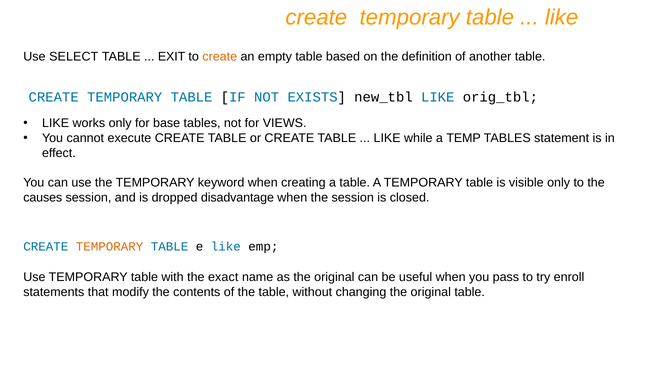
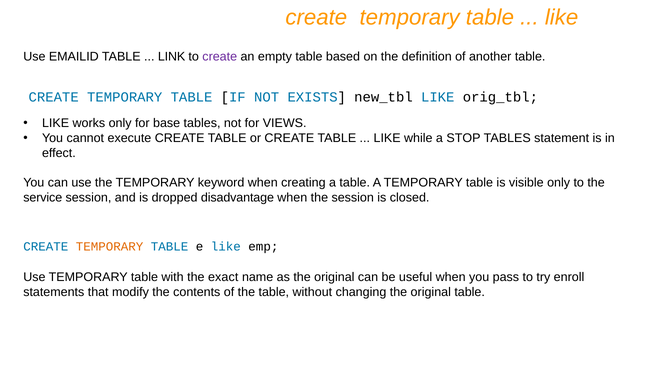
SELECT: SELECT -> EMAILID (74, 57)
EXIT: EXIT -> LINK (172, 57)
create colour: orange -> purple (220, 57)
TEMP: TEMP -> STOP (463, 138)
causes: causes -> service (43, 198)
